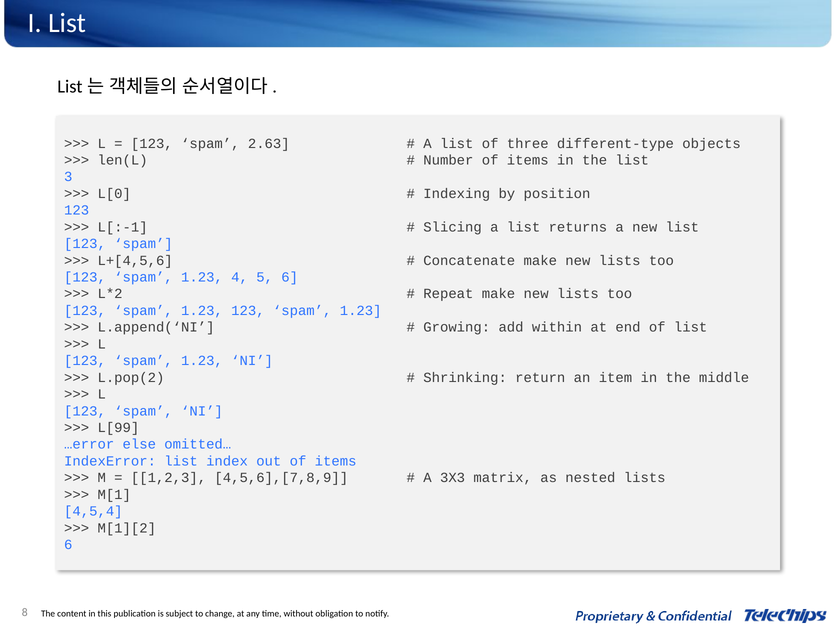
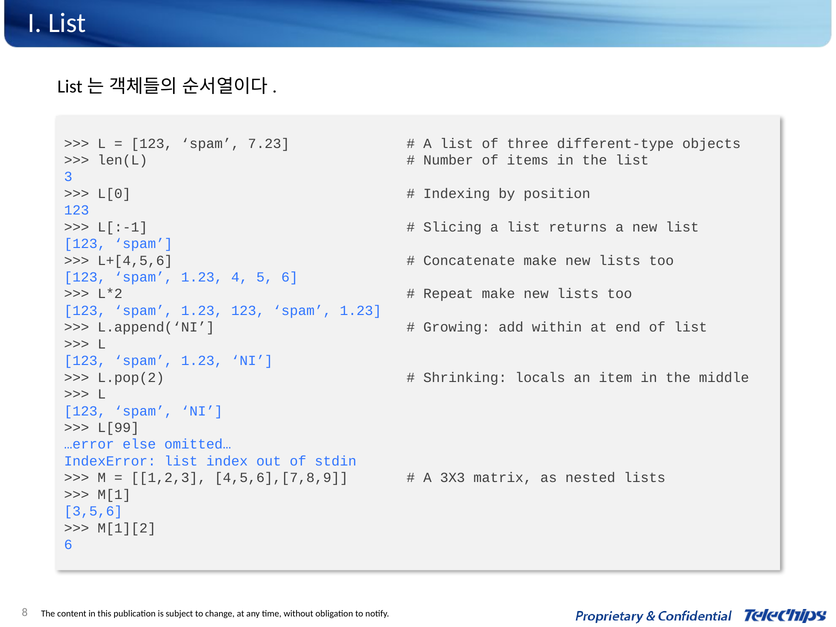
2.63: 2.63 -> 7.23 (269, 143)
return: return -> locals (540, 377)
out of items: items -> stdin (336, 461)
4,5,4: 4,5,4 -> 3,5,6 (93, 511)
